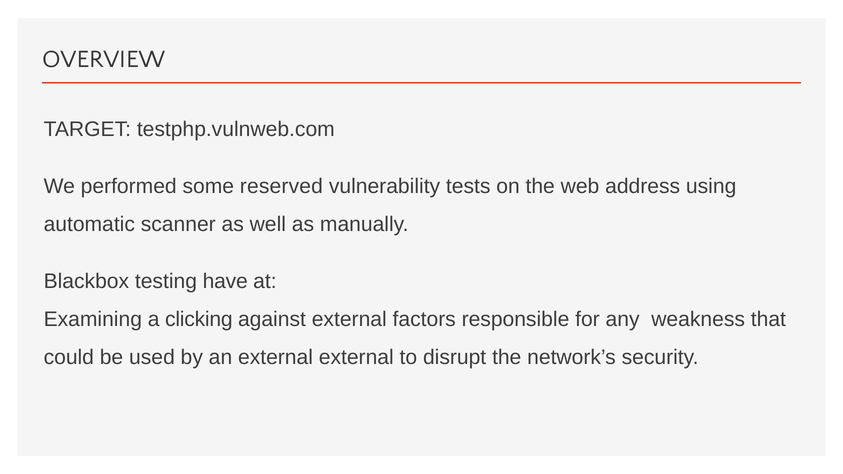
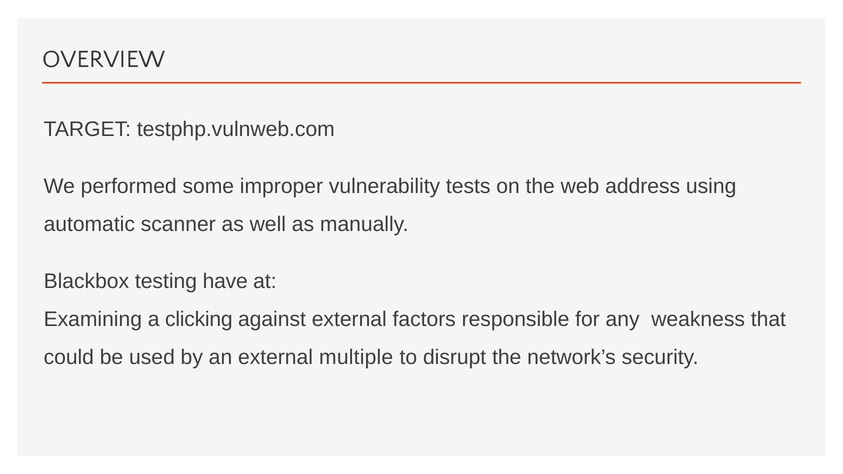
reserved: reserved -> improper (281, 186)
external external: external -> multiple (356, 358)
